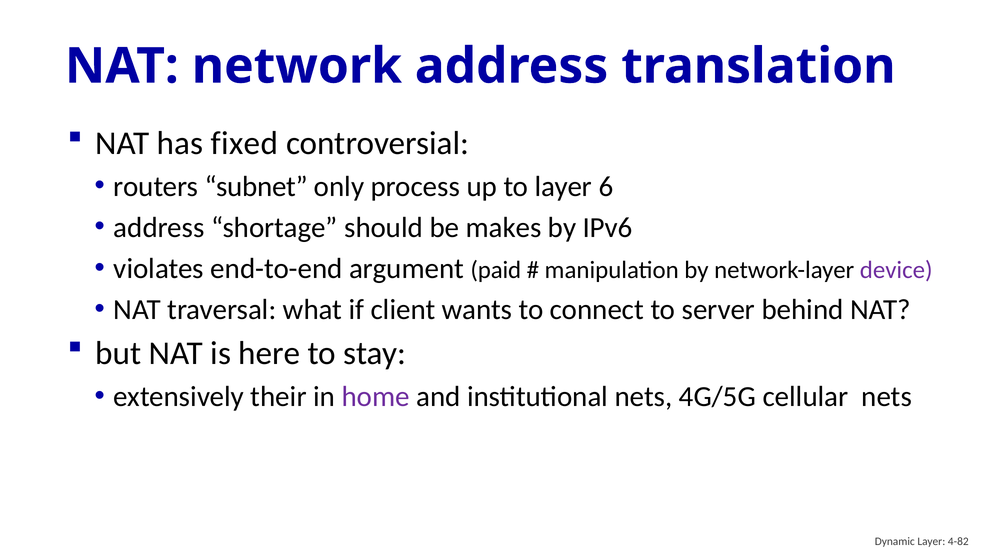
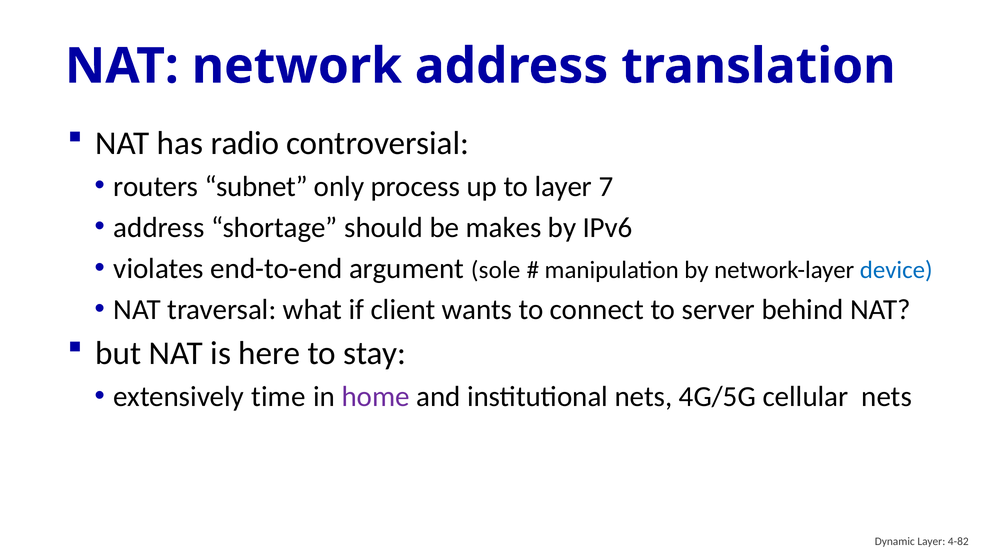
fixed: fixed -> radio (245, 143)
6: 6 -> 7 (606, 186)
paid: paid -> sole (496, 270)
device colour: purple -> blue (896, 270)
their: their -> time (278, 396)
